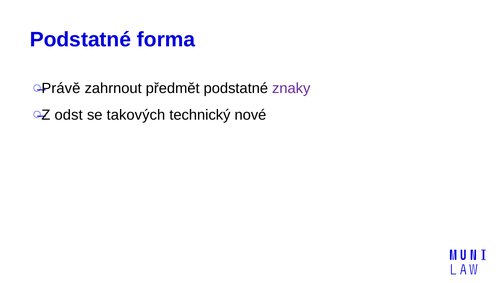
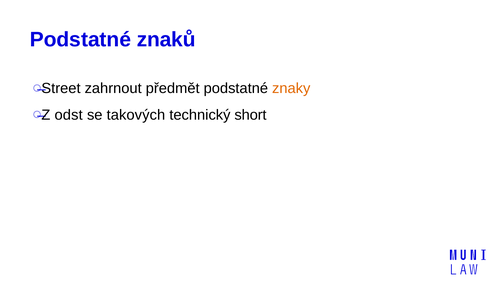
forma: forma -> znaků (166, 40)
Právě: Právě -> Street (61, 89)
znaky colour: purple -> orange (291, 89)
nové: nové -> short (250, 115)
